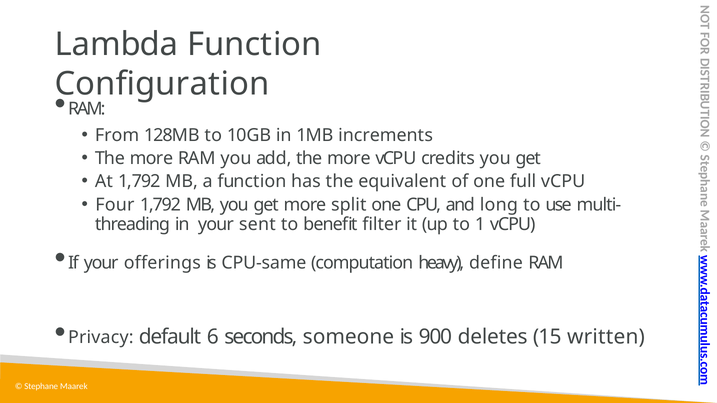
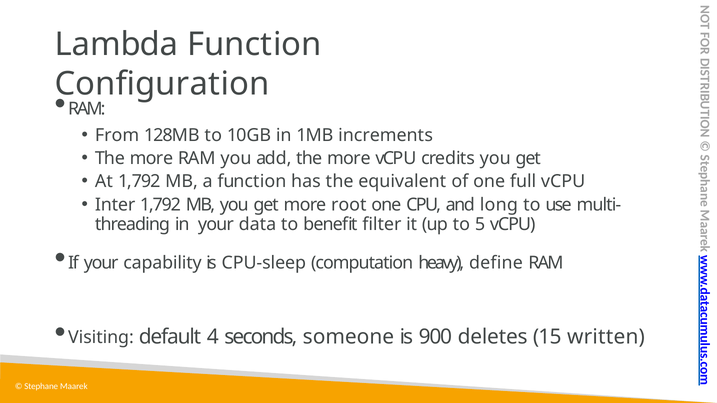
Four: Four -> Inter (115, 205)
split: split -> root (349, 205)
sent: sent -> data (257, 224)
1: 1 -> 5 (480, 224)
offerings: offerings -> capability (162, 263)
CPU-same: CPU-same -> CPU-sleep (264, 263)
Privacy: Privacy -> Visiting (101, 338)
6: 6 -> 4 (213, 337)
